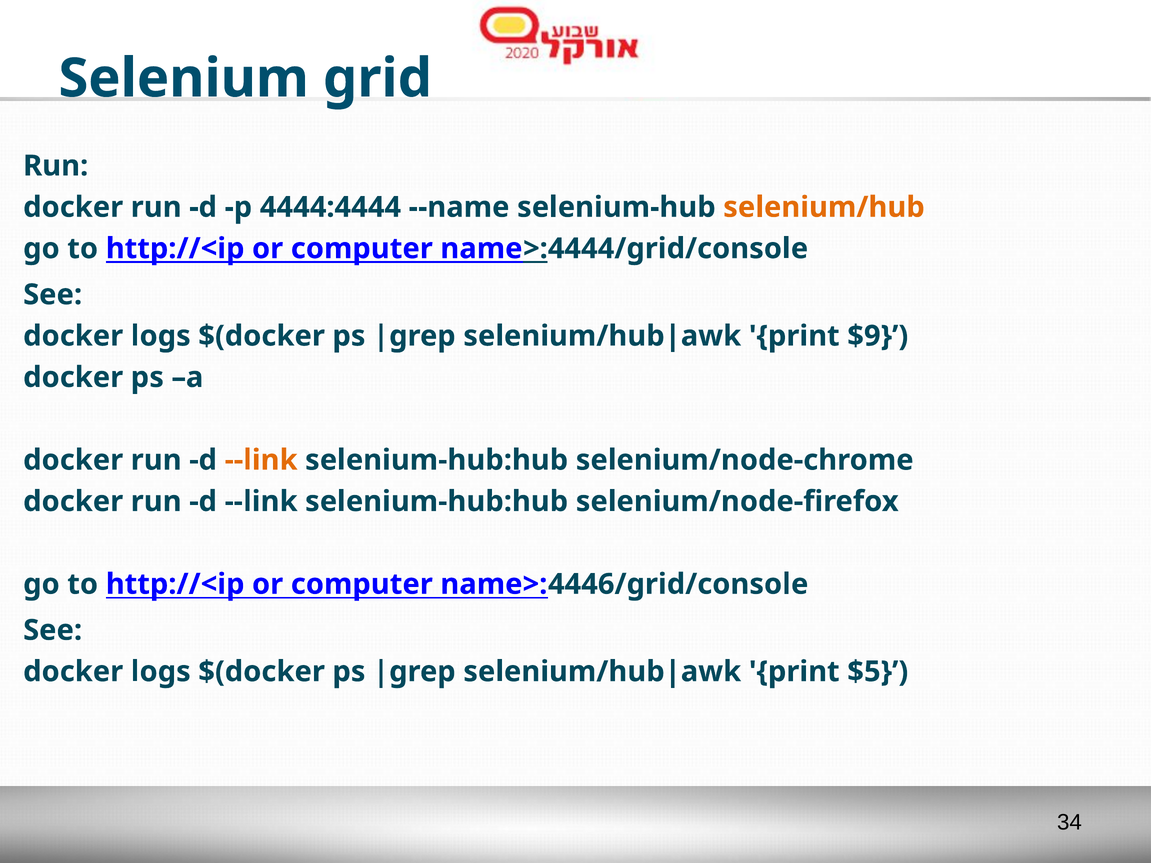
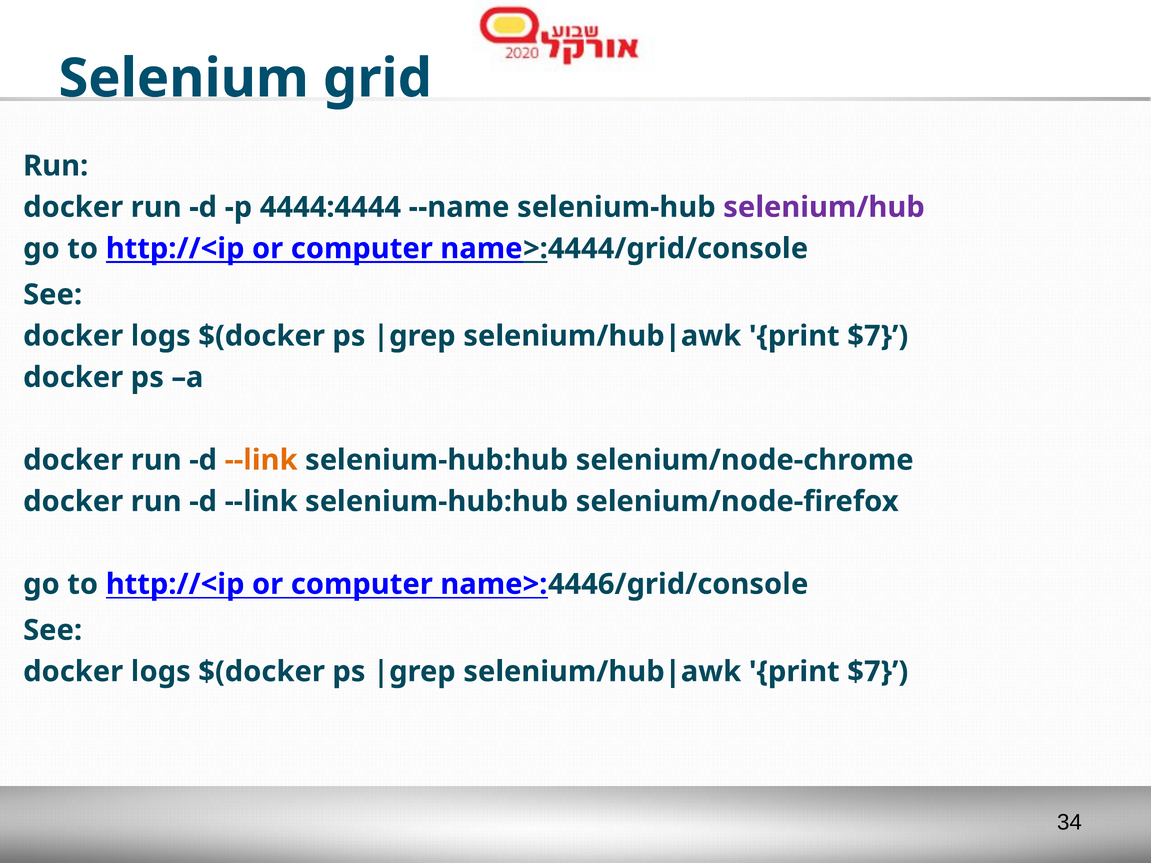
selenium/hub colour: orange -> purple (824, 207)
$9: $9 -> $7 (878, 336)
$5: $5 -> $7 (878, 672)
